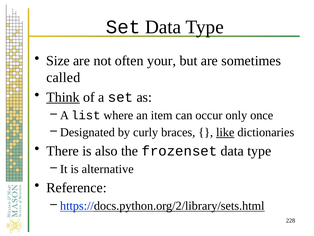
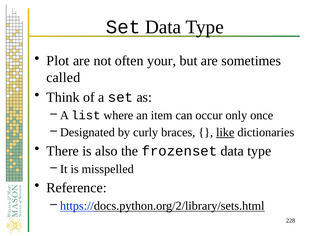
Size: Size -> Plot (58, 61)
Think underline: present -> none (63, 97)
alternative: alternative -> misspelled (108, 169)
